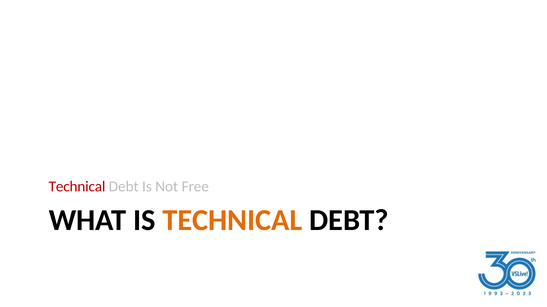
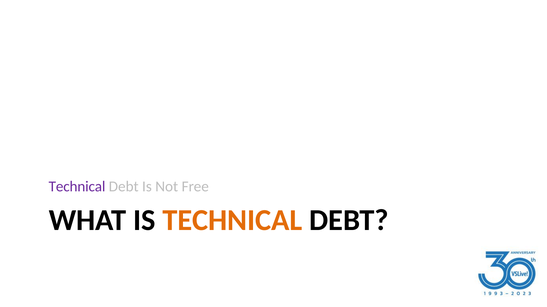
Technical colour: red -> purple (77, 187)
